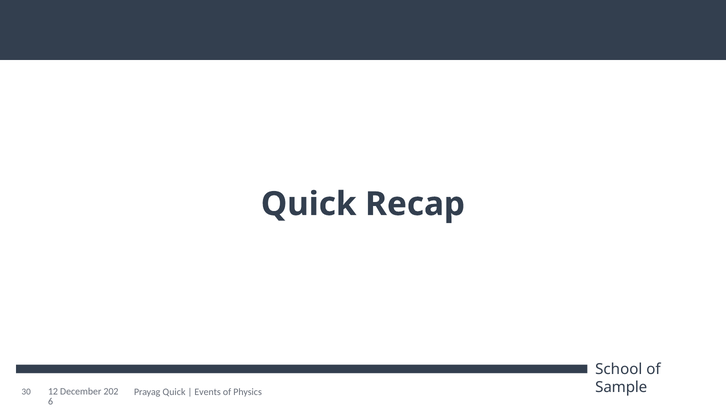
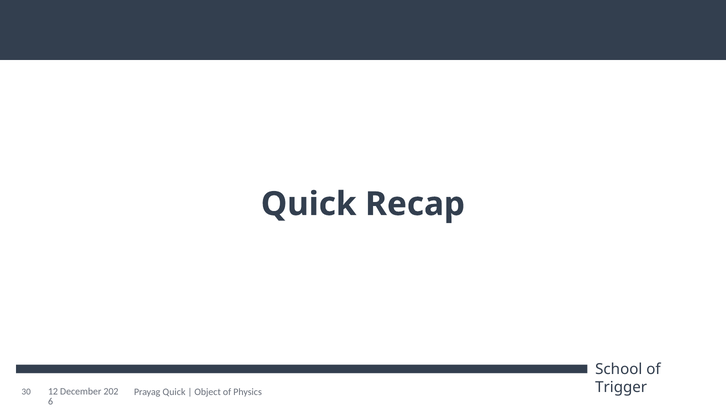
Sample: Sample -> Trigger (621, 388)
Events: Events -> Object (208, 392)
